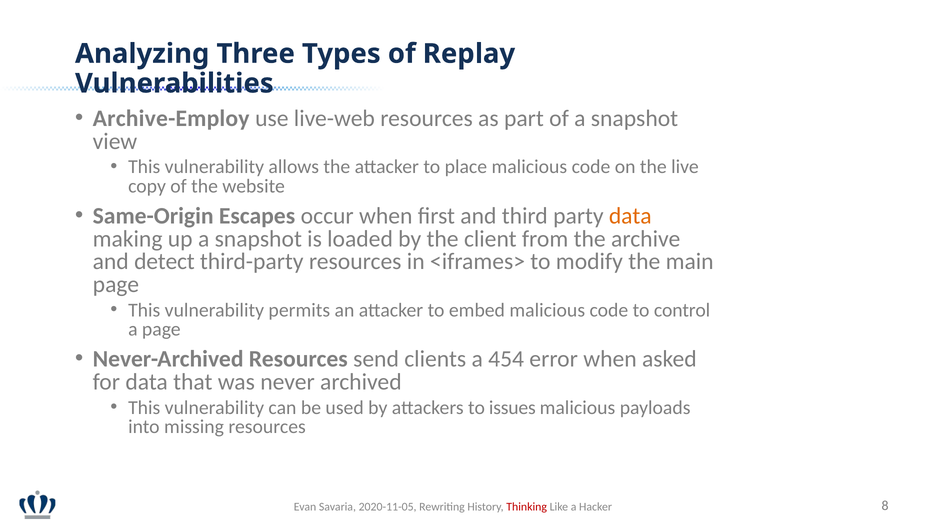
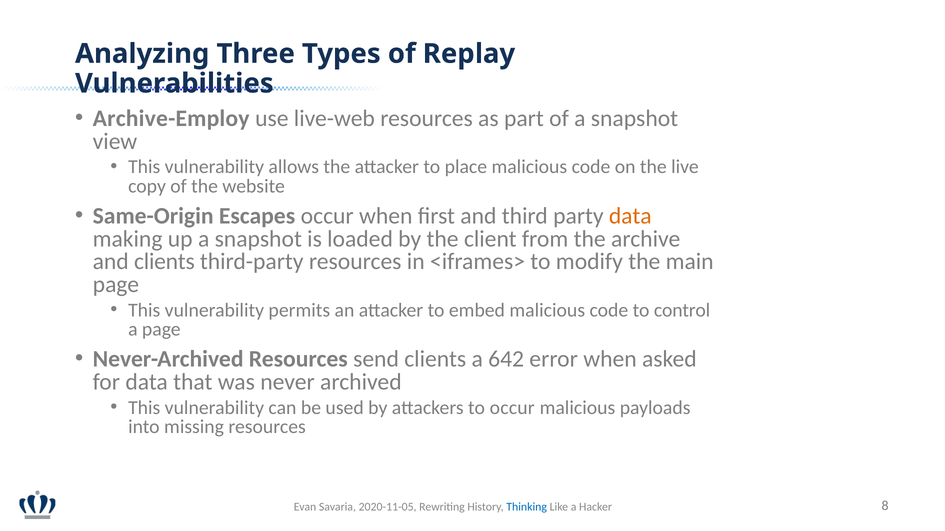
and detect: detect -> clients (164, 262)
454: 454 -> 642 (506, 359)
to issues: issues -> occur (512, 408)
Thinking colour: red -> blue (527, 507)
